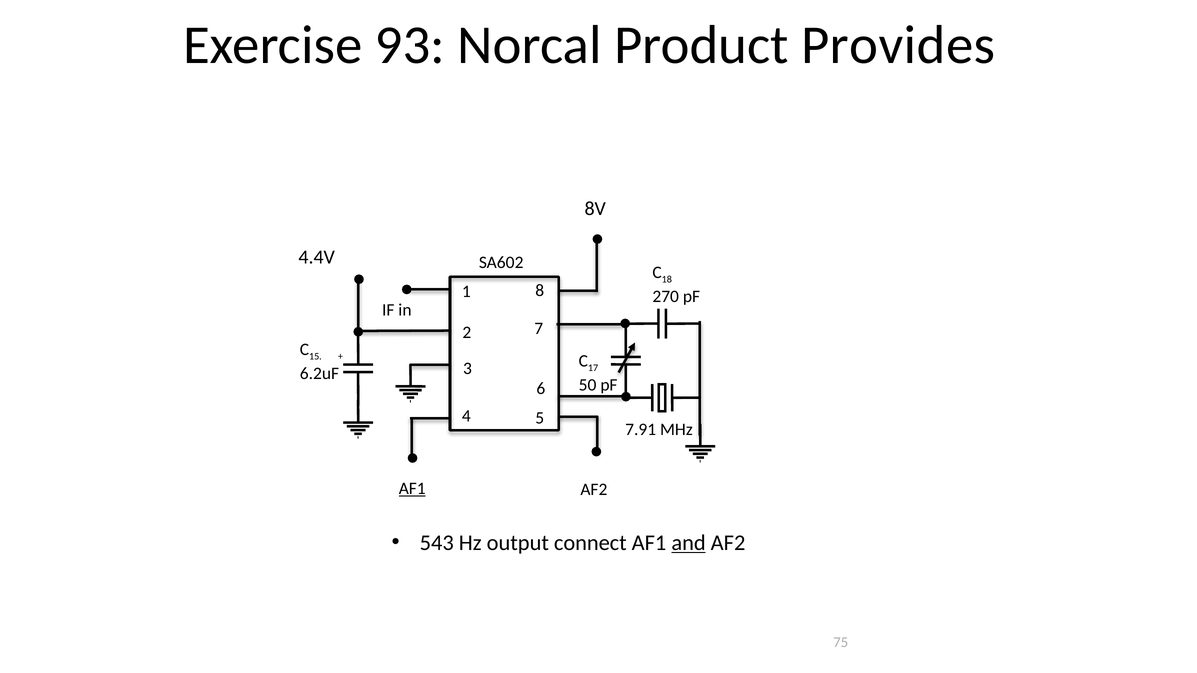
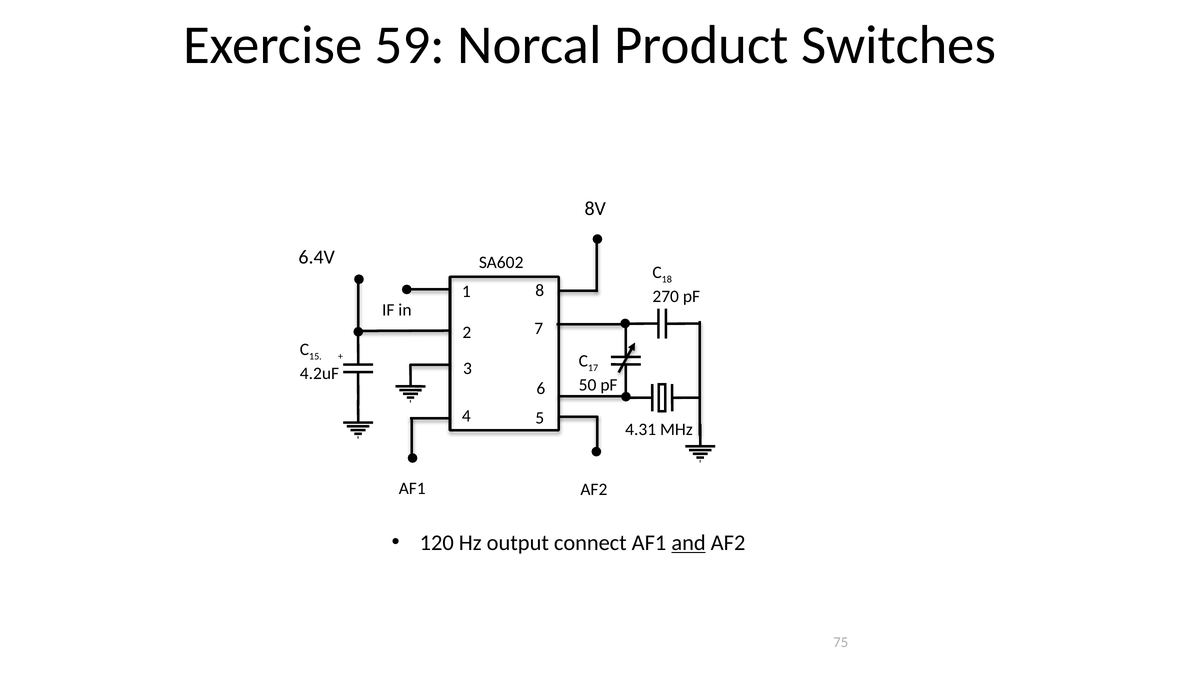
93: 93 -> 59 (410, 45)
Provides: Provides -> Switches (899, 45)
4.4V: 4.4V -> 6.4V (317, 257)
6.2uF: 6.2uF -> 4.2uF (319, 374)
7.91: 7.91 -> 4.31 (641, 430)
AF1 underline: present -> none (412, 489)
543: 543 -> 120 (437, 543)
